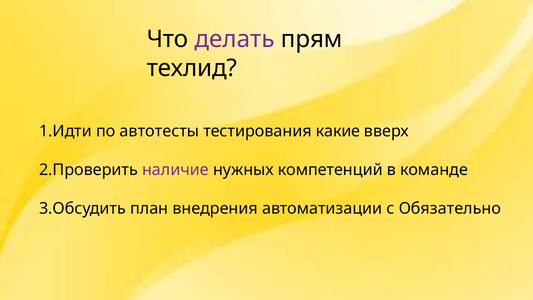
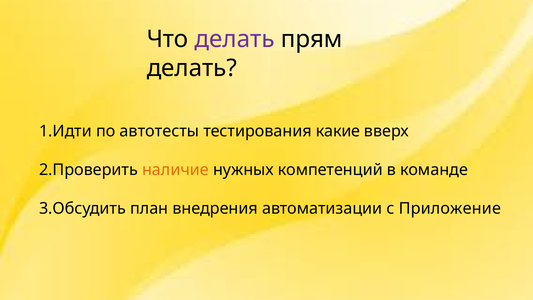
техлид: техлид -> делать (192, 68)
наличие colour: purple -> orange (175, 170)
Обязательно: Обязательно -> Приложение (450, 208)
